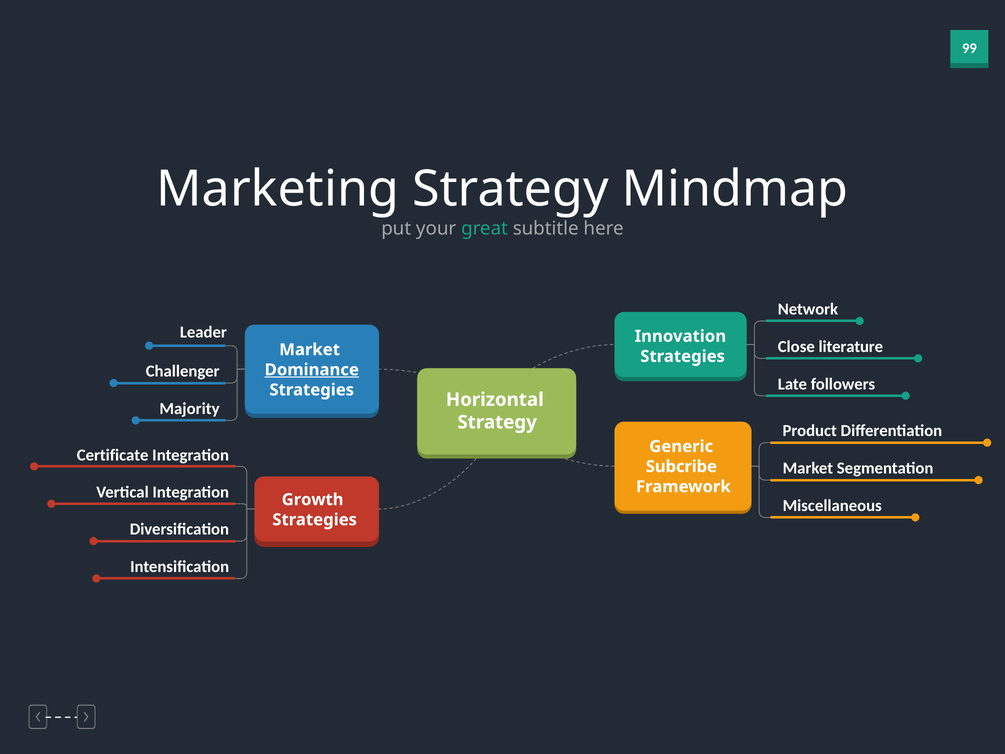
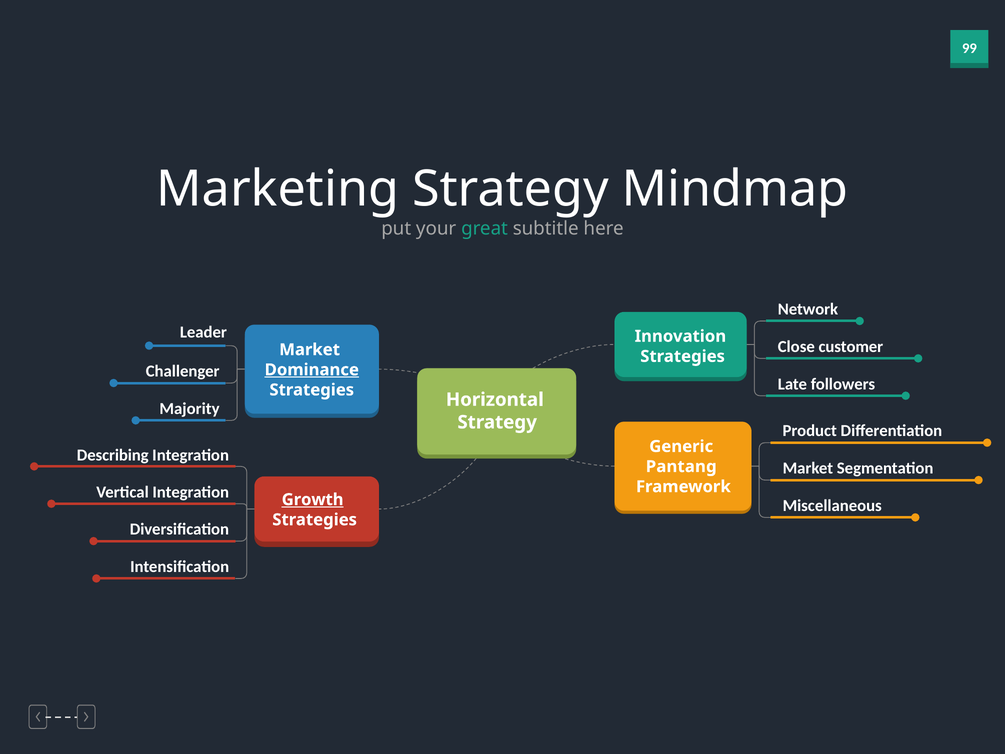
literature: literature -> customer (851, 347)
Certificate: Certificate -> Describing (113, 455)
Subcribe: Subcribe -> Pantang (681, 466)
Growth underline: none -> present (313, 499)
